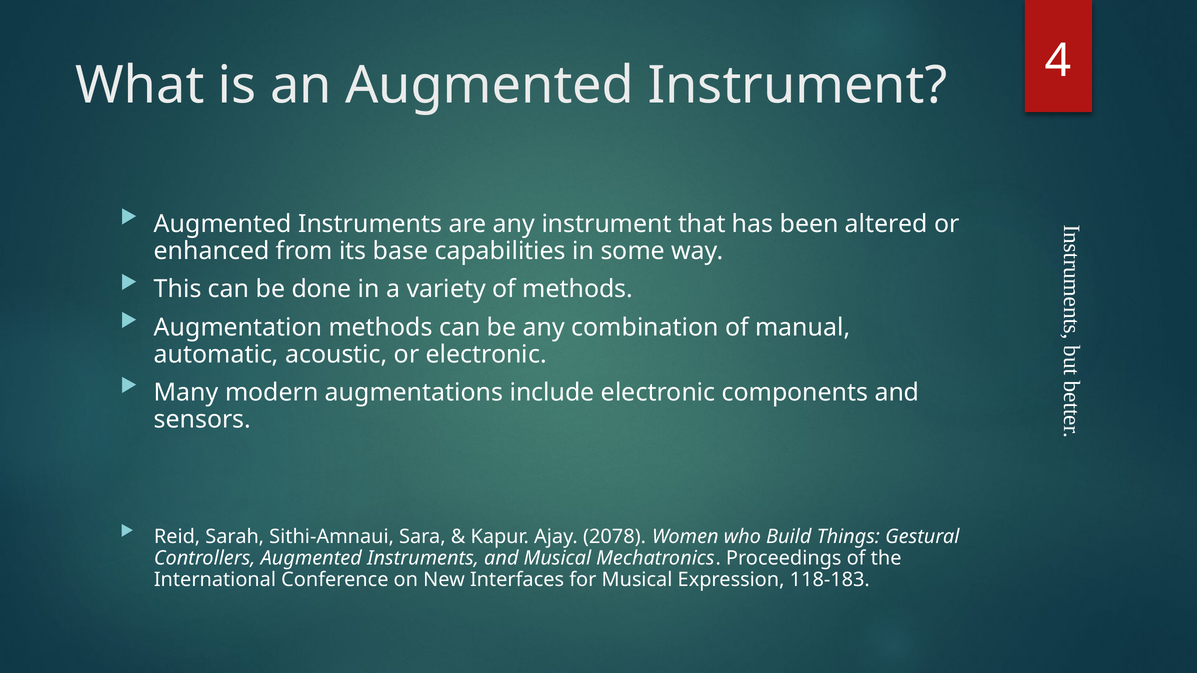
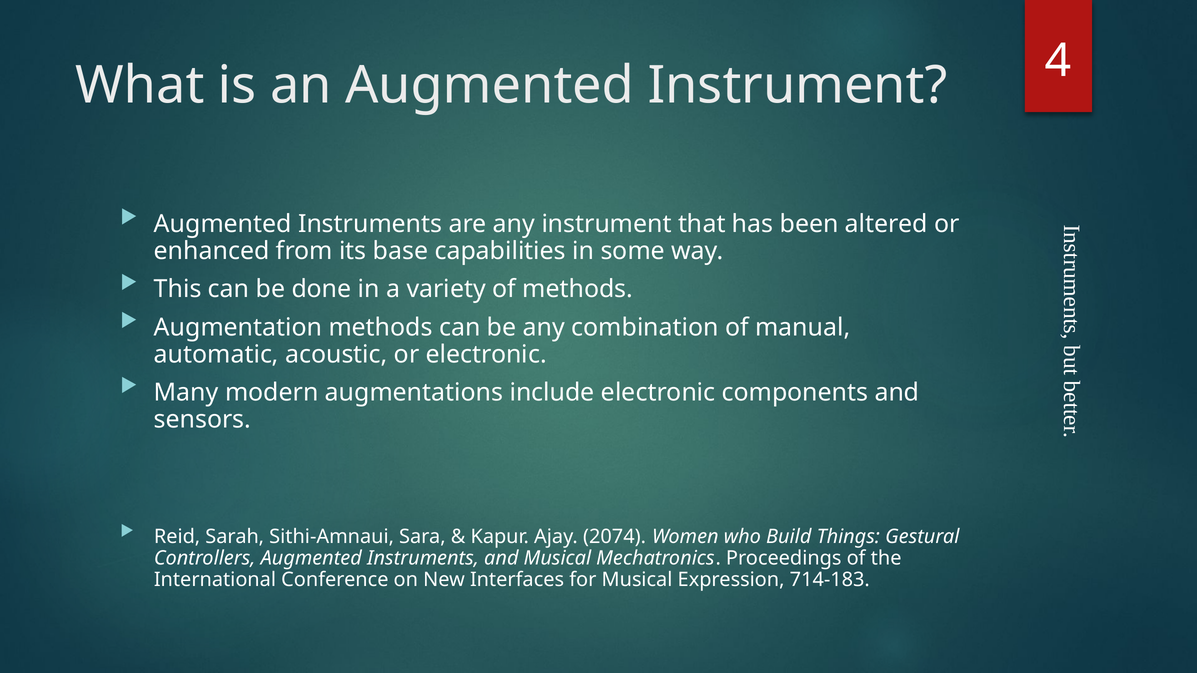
2078: 2078 -> 2074 (615, 537)
118-183: 118-183 -> 714-183 (830, 580)
